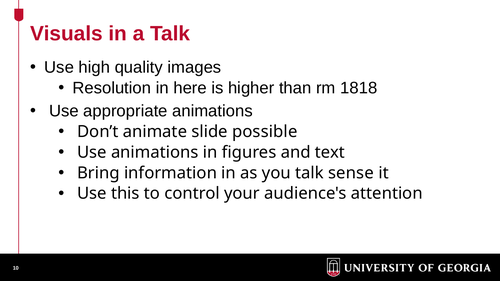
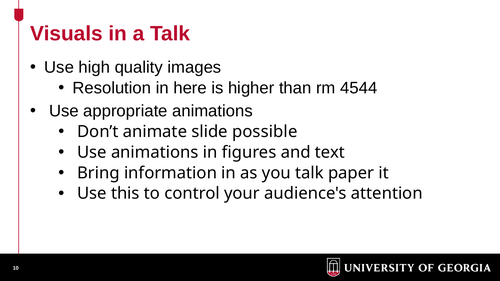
1818: 1818 -> 4544 (359, 88)
sense: sense -> paper (351, 173)
